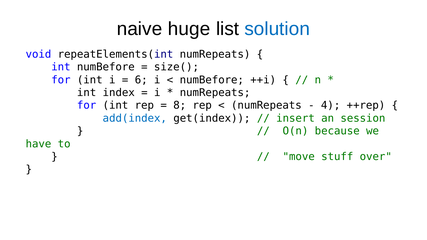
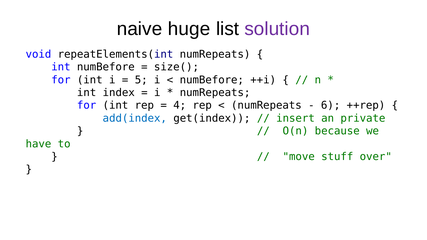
solution colour: blue -> purple (277, 29)
6: 6 -> 5 (141, 80)
8: 8 -> 4 (180, 106)
4: 4 -> 6 (331, 106)
session: session -> private (363, 118)
